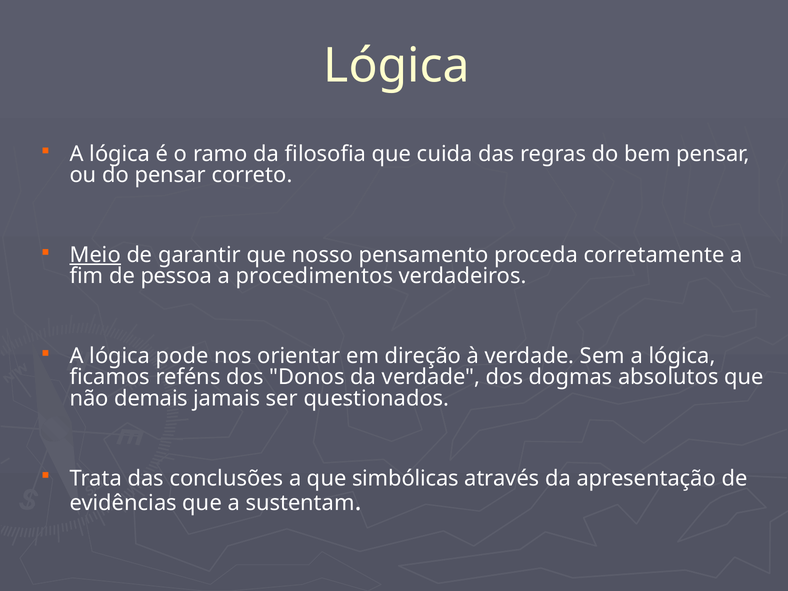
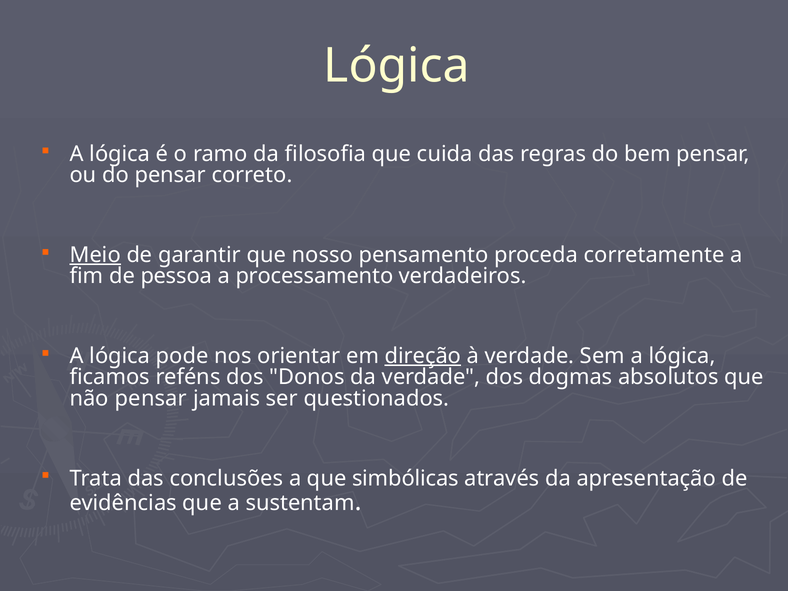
procedimentos: procedimentos -> processamento (314, 276)
direção underline: none -> present (423, 356)
não demais: demais -> pensar (151, 399)
